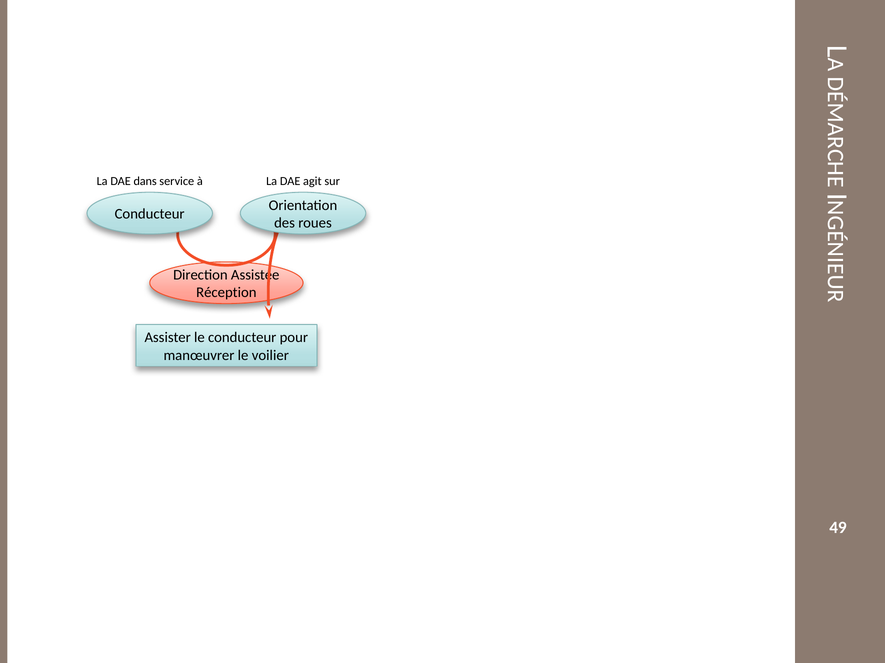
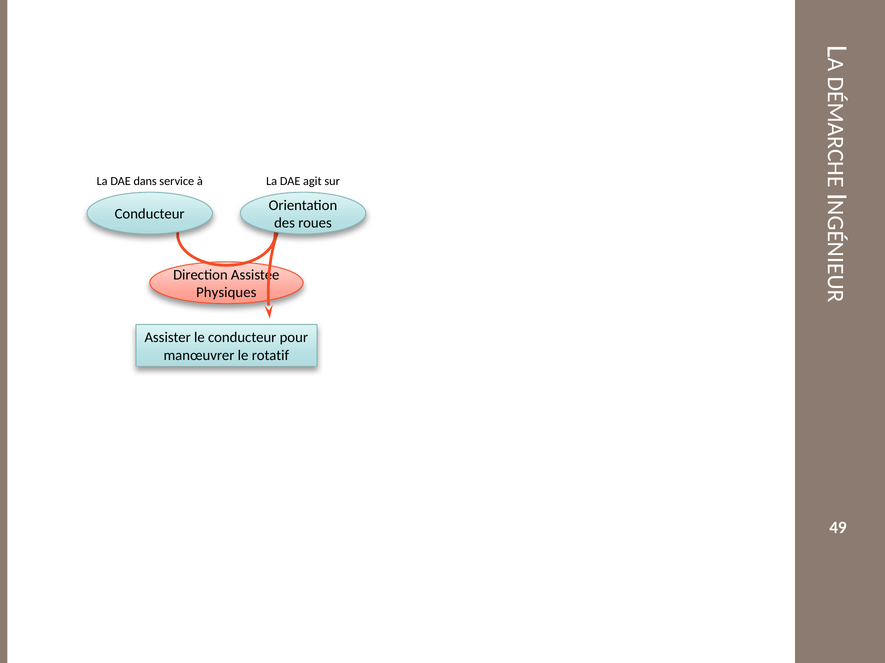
Réception: Réception -> Physiques (226, 293)
voilier: voilier -> rotatif (270, 356)
